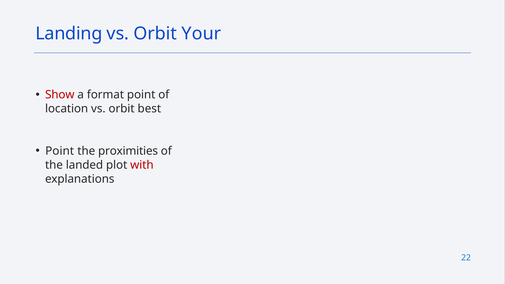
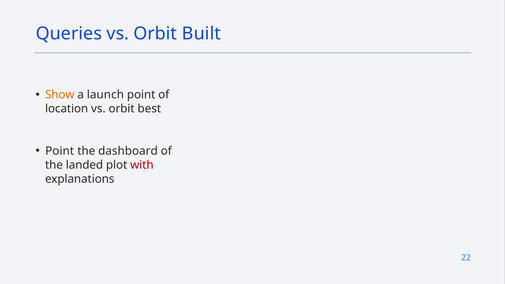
Landing: Landing -> Queries (69, 34)
Your: Your -> Built (201, 34)
Show colour: red -> orange (60, 95)
format: format -> launch (105, 95)
proximities: proximities -> dashboard (128, 151)
